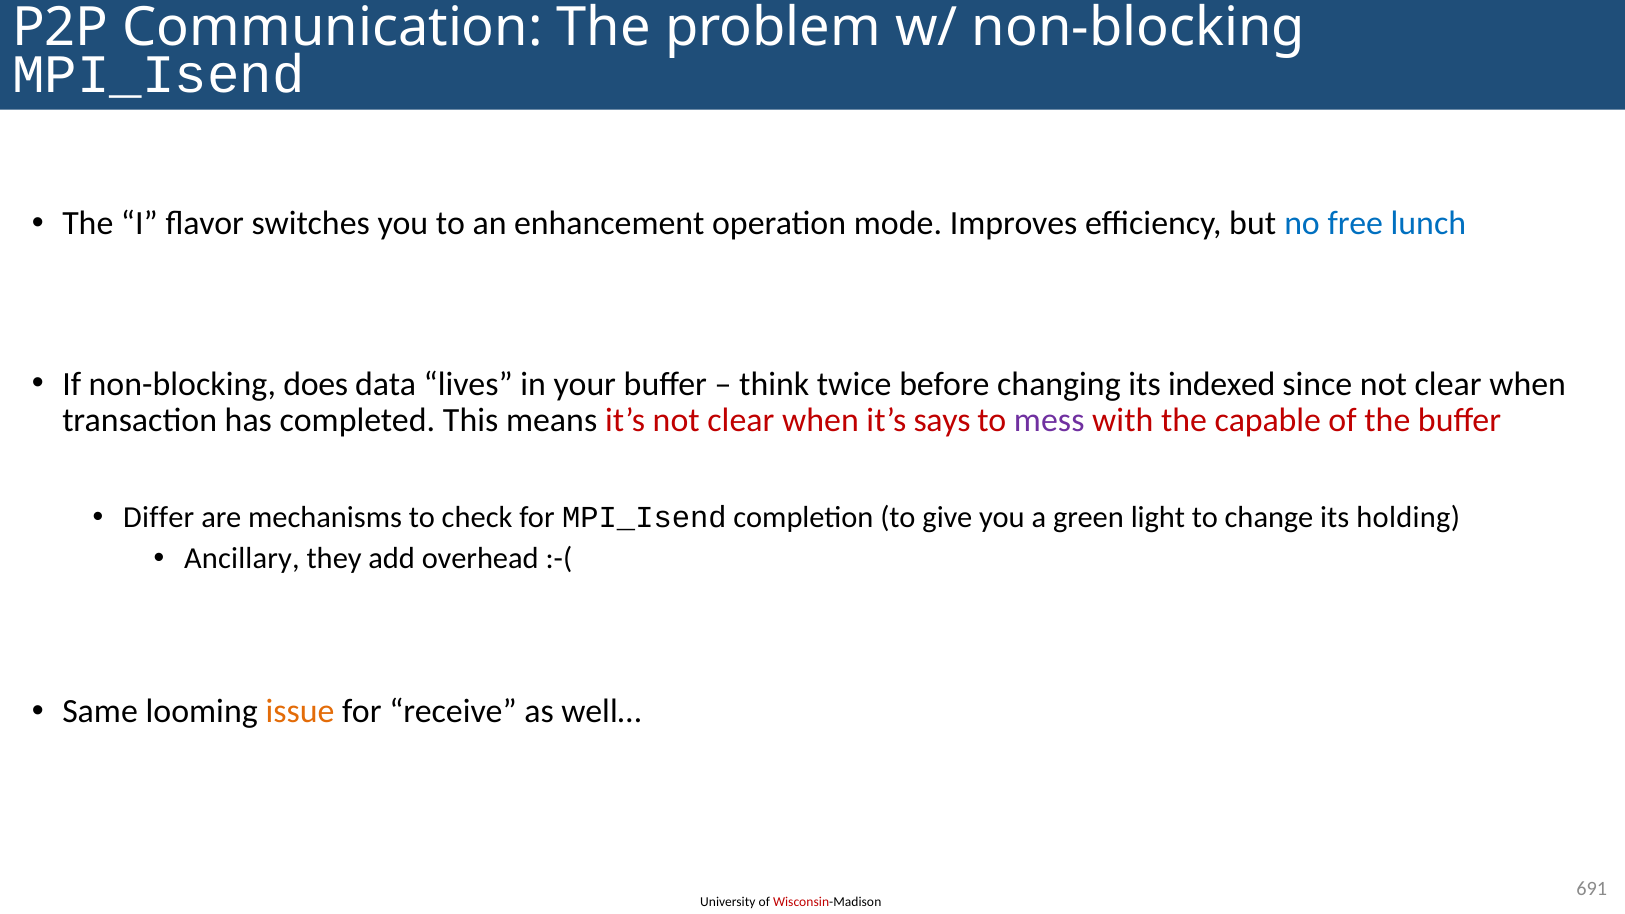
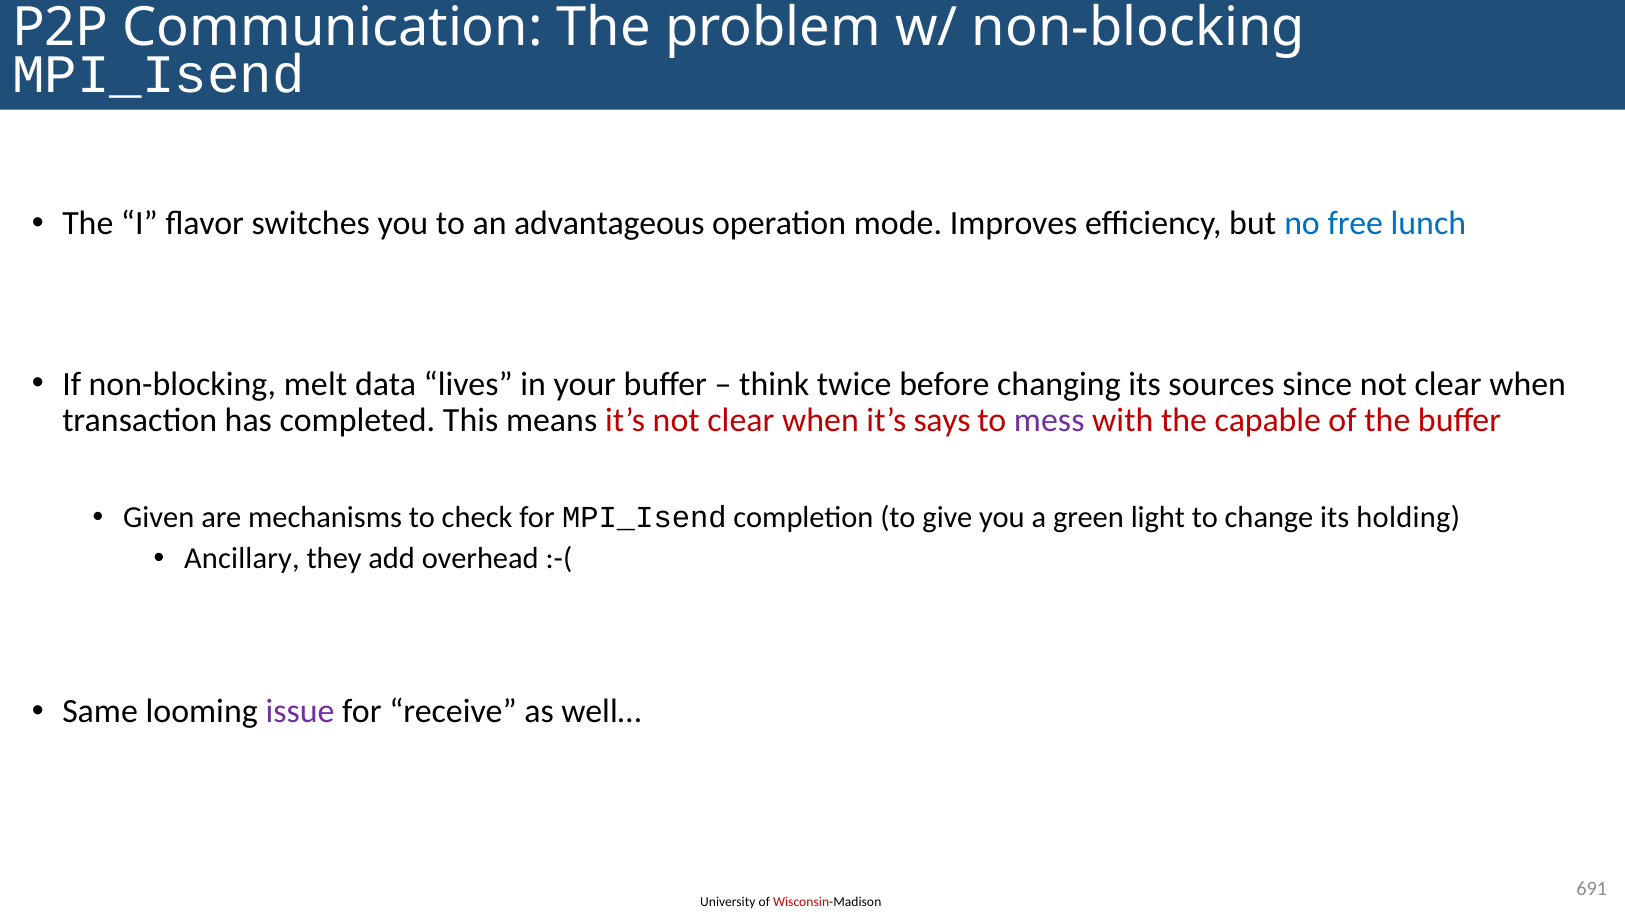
enhancement: enhancement -> advantageous (609, 223)
does: does -> melt (316, 384)
indexed: indexed -> sources (1221, 384)
Differ: Differ -> Given (159, 517)
issue colour: orange -> purple (300, 712)
